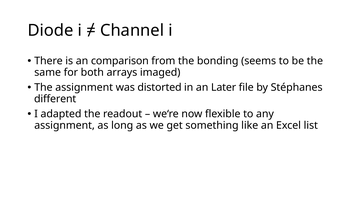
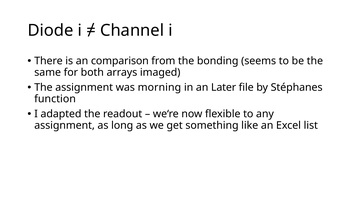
distorted: distorted -> morning (159, 88)
different: different -> function (55, 99)
